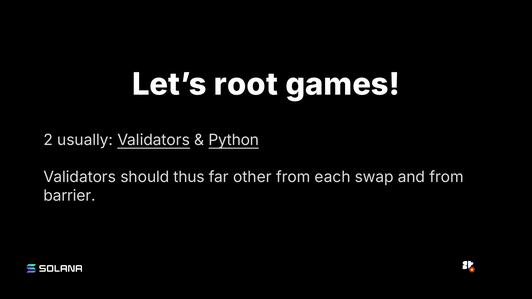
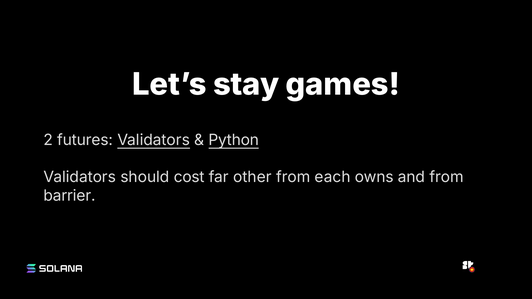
root: root -> stay (246, 85)
usually: usually -> futures (85, 140)
thus: thus -> cost (189, 177)
swap: swap -> owns (374, 177)
